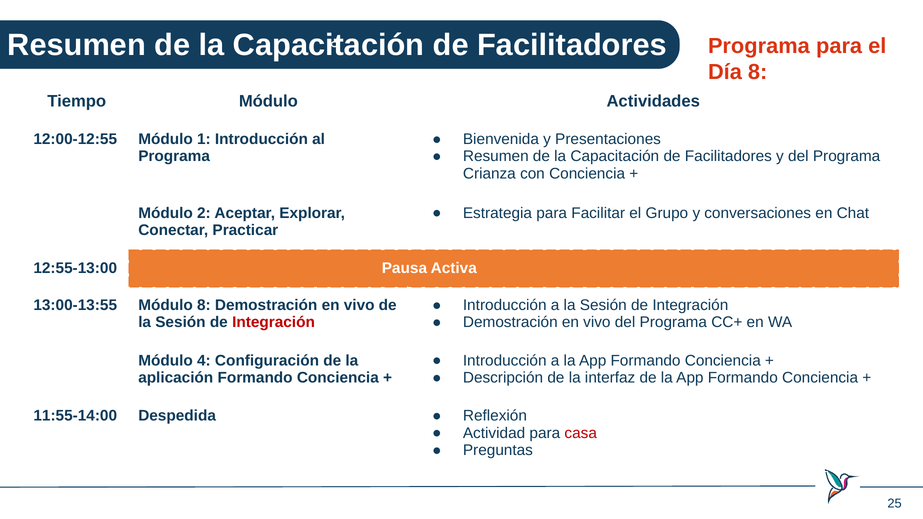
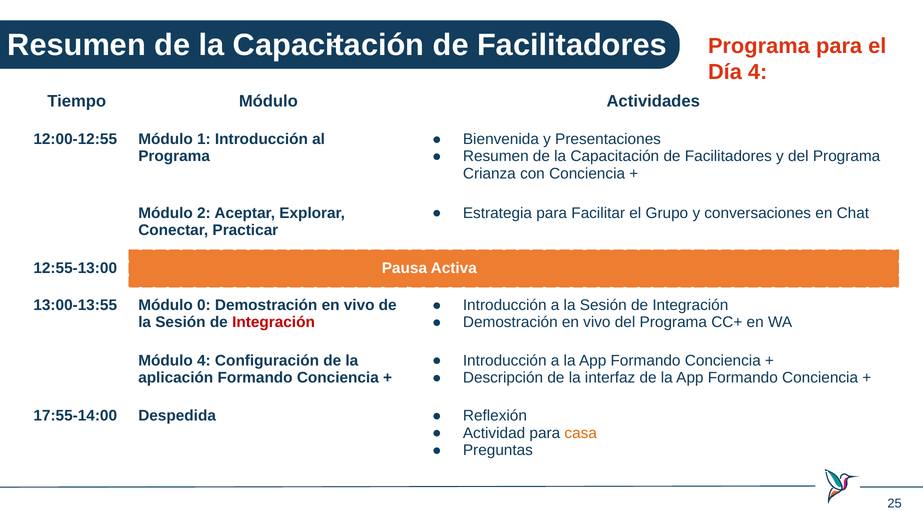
Día 8: 8 -> 4 (758, 72)
Módulo 8: 8 -> 0 (204, 305)
11:55-14:00: 11:55-14:00 -> 17:55-14:00 (75, 416)
casa colour: red -> orange (581, 433)
